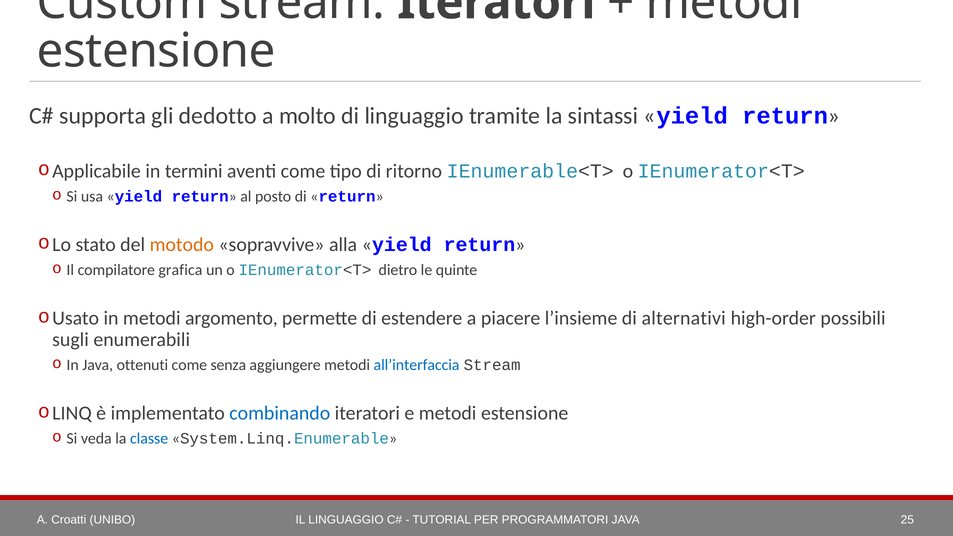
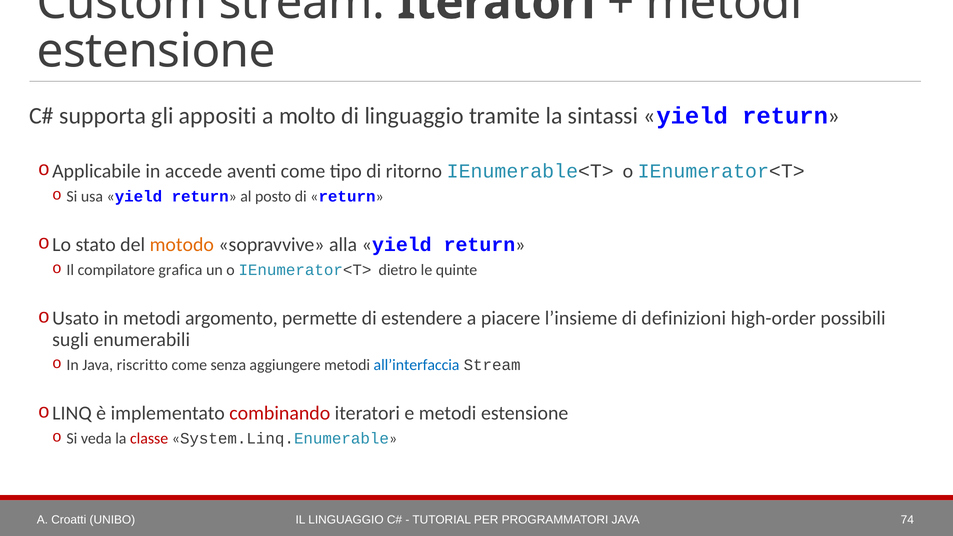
dedotto: dedotto -> appositi (218, 116)
termini: termini -> accede (194, 171)
alternativi: alternativi -> definizioni (684, 318)
ottenuti: ottenuti -> riscritto (142, 365)
combinando colour: blue -> red (280, 413)
classe colour: blue -> red (149, 439)
25: 25 -> 74 (907, 520)
